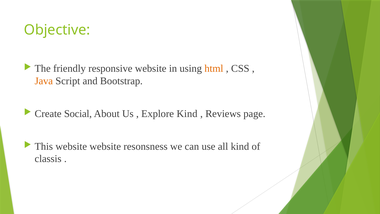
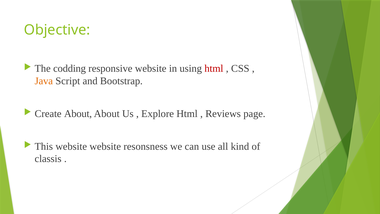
friendly: friendly -> codding (70, 69)
html colour: orange -> red (214, 69)
Create Social: Social -> About (78, 114)
Explore Kind: Kind -> Html (187, 114)
